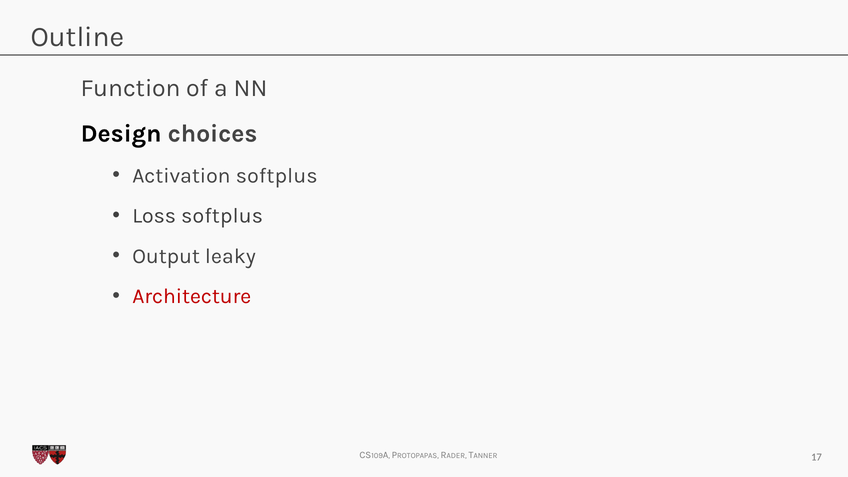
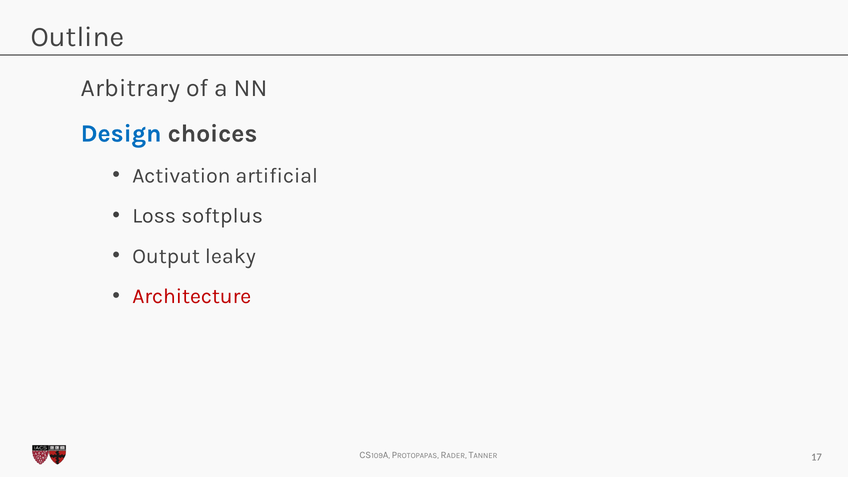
Function: Function -> Arbitrary (130, 88)
Design colour: black -> blue (121, 133)
Activation softplus: softplus -> artificial (277, 176)
